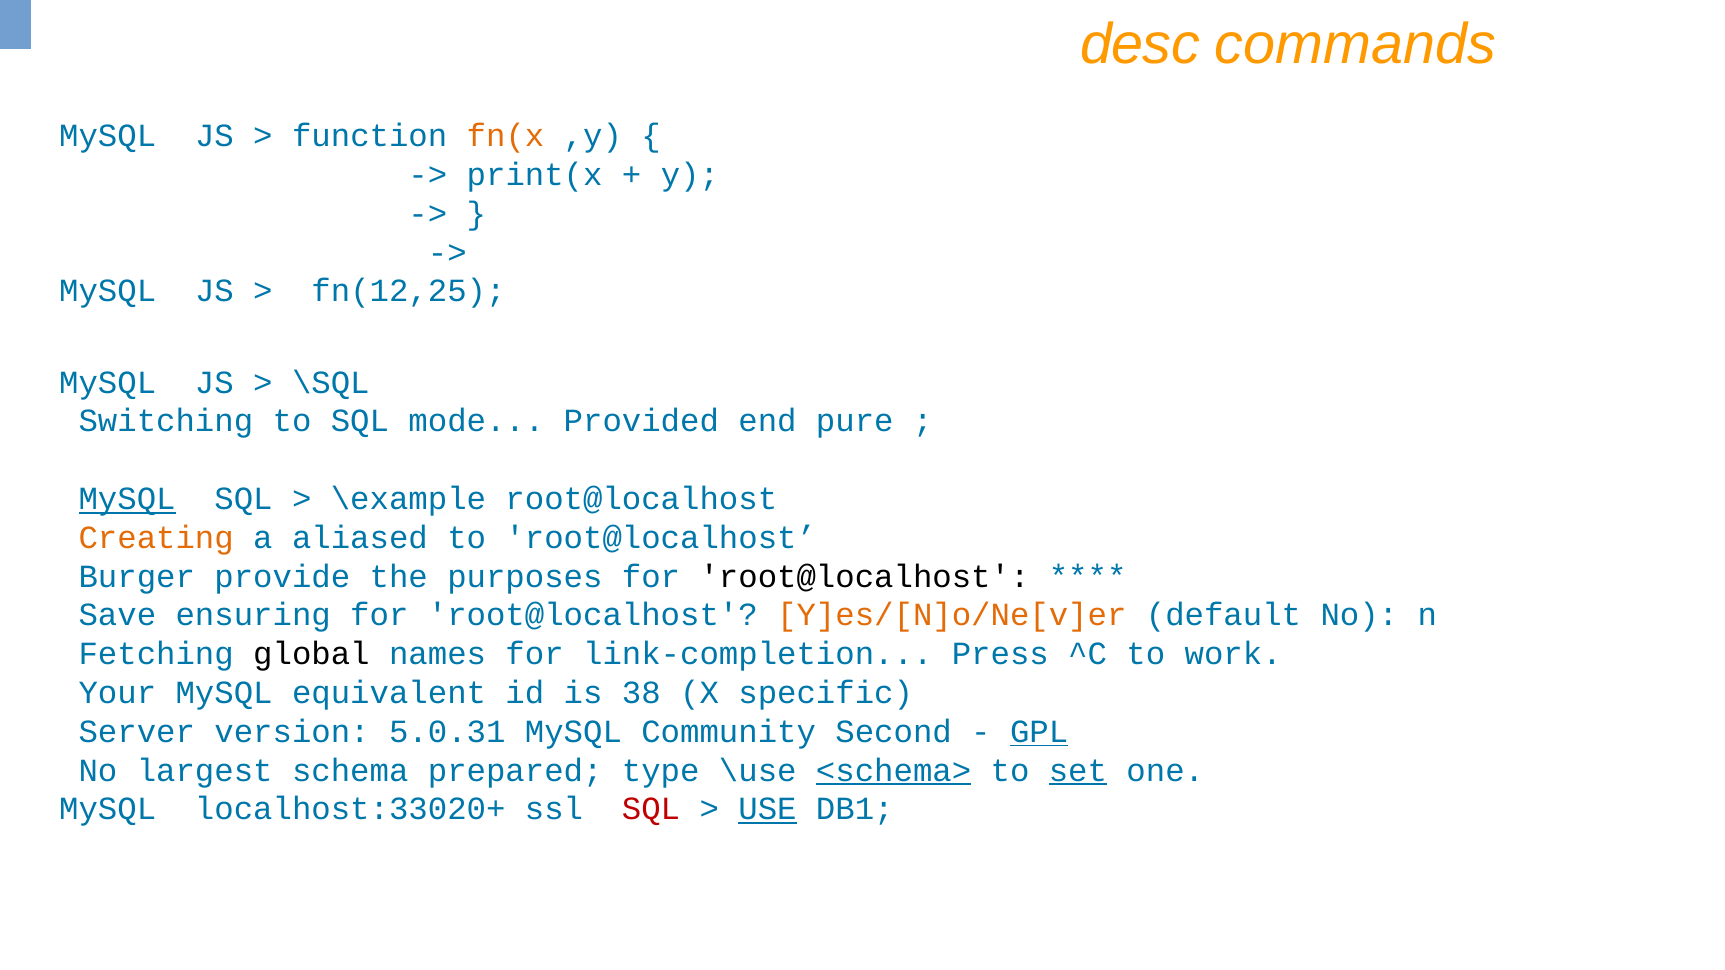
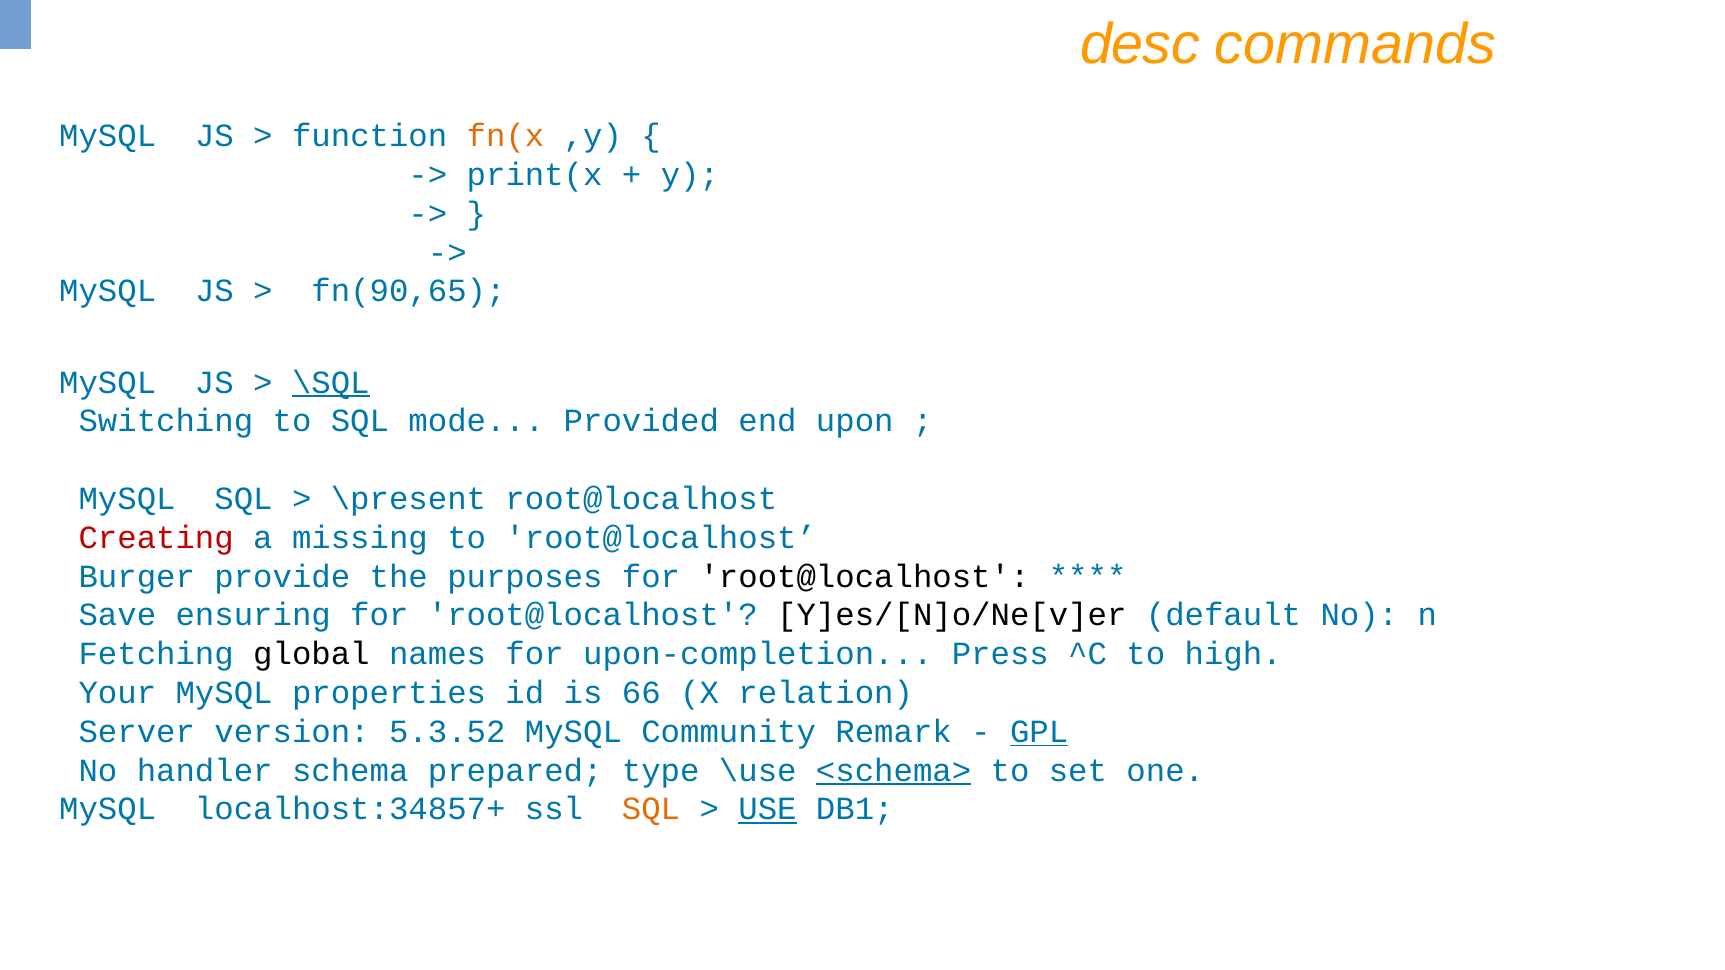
fn(12,25: fn(12,25 -> fn(90,65 (408, 291)
\SQL underline: none -> present (331, 382)
pure: pure -> upon (855, 421)
MySQL underline: present -> none (127, 499)
\example: \example -> \present (408, 499)
Creating colour: orange -> red (156, 538)
aliased: aliased -> missing (360, 538)
Y]es/[N]o/Ne[v]er colour: orange -> black (952, 615)
link-completion: link-completion -> upon-completion (758, 654)
work: work -> high (1233, 654)
equivalent: equivalent -> properties (389, 693)
38: 38 -> 66 (641, 693)
specific: specific -> relation (826, 693)
5.0.31: 5.0.31 -> 5.3.52 (447, 732)
Second: Second -> Remark (894, 732)
largest: largest -> handler (205, 771)
set underline: present -> none (1078, 771)
localhost:33020+: localhost:33020+ -> localhost:34857+ (350, 809)
SQL colour: red -> orange (651, 809)
